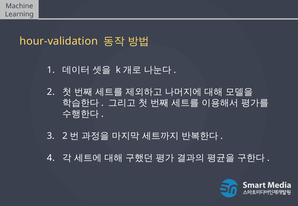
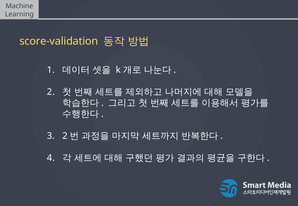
hour-validation: hour-validation -> score-validation (59, 41)
